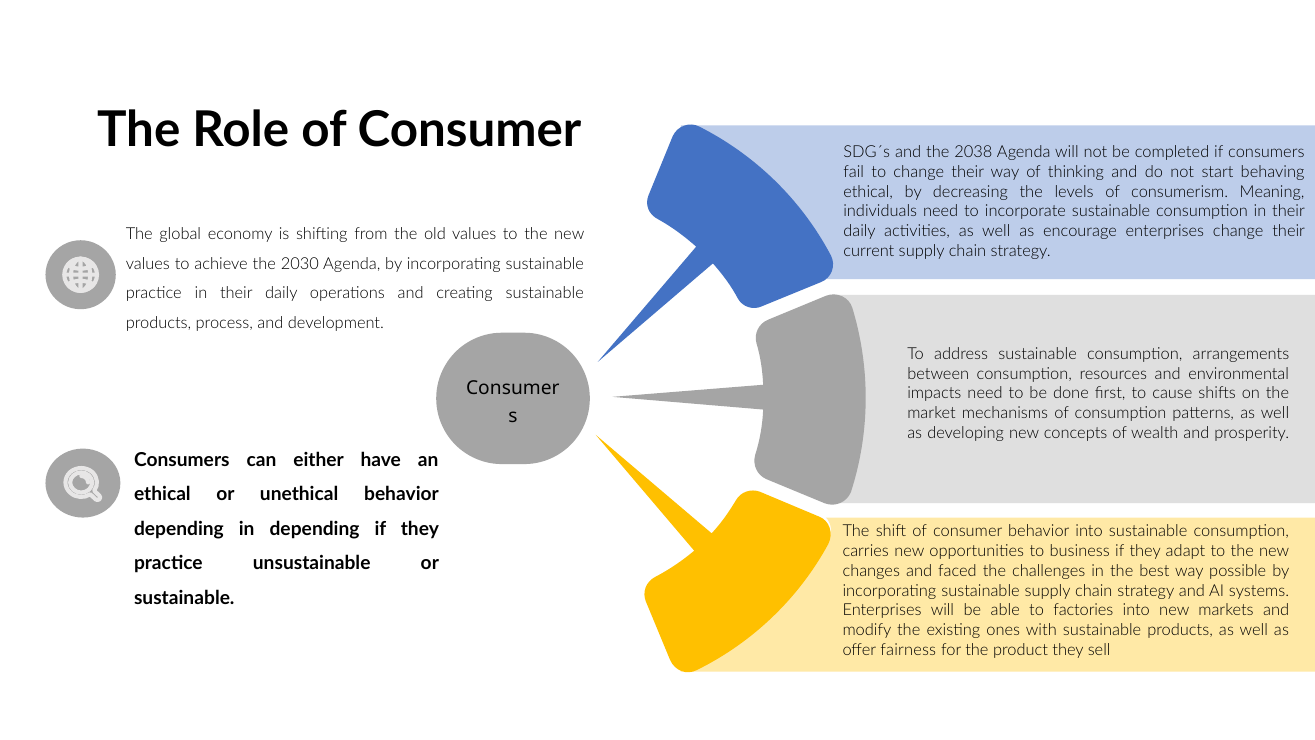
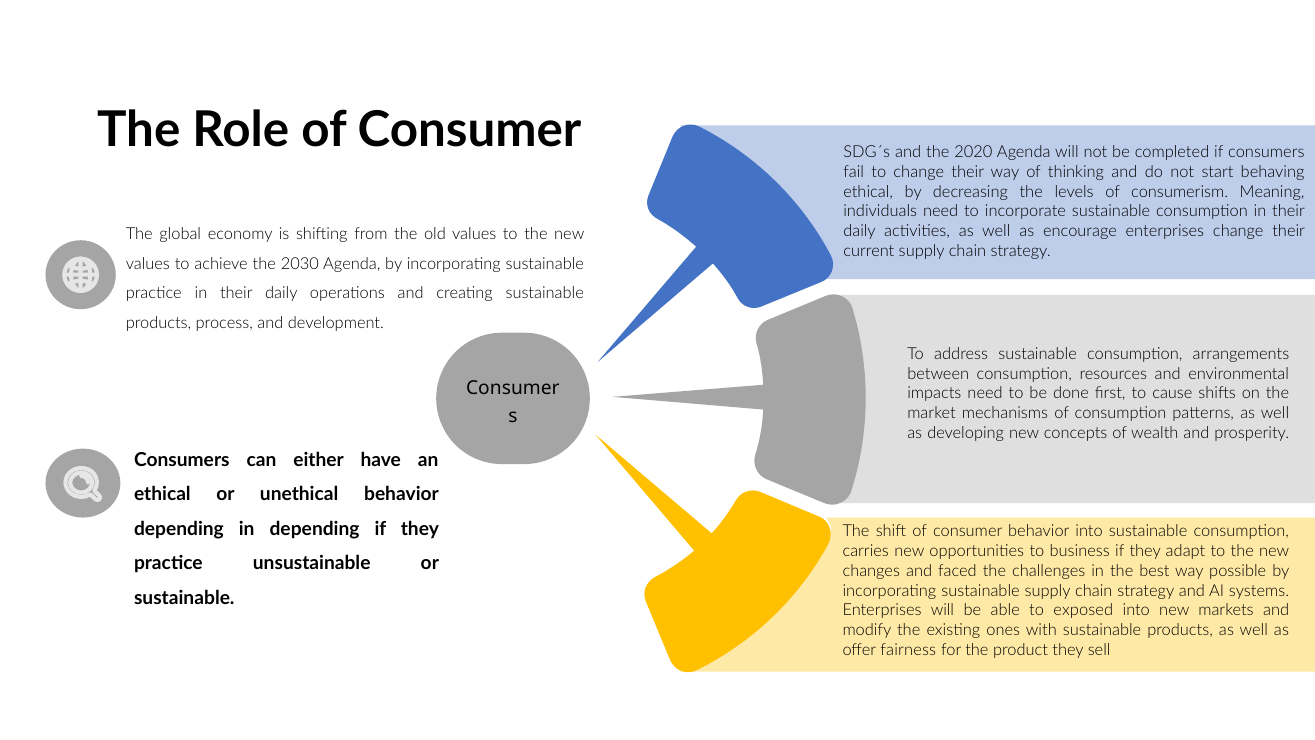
2038: 2038 -> 2020 (973, 152)
factories: factories -> exposed (1083, 610)
